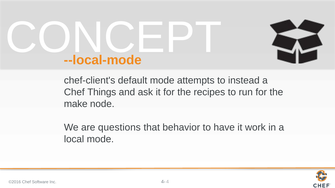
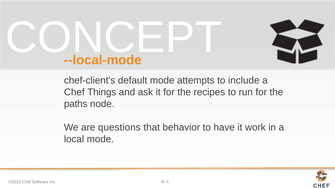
instead: instead -> include (244, 81)
make: make -> paths (76, 104)
